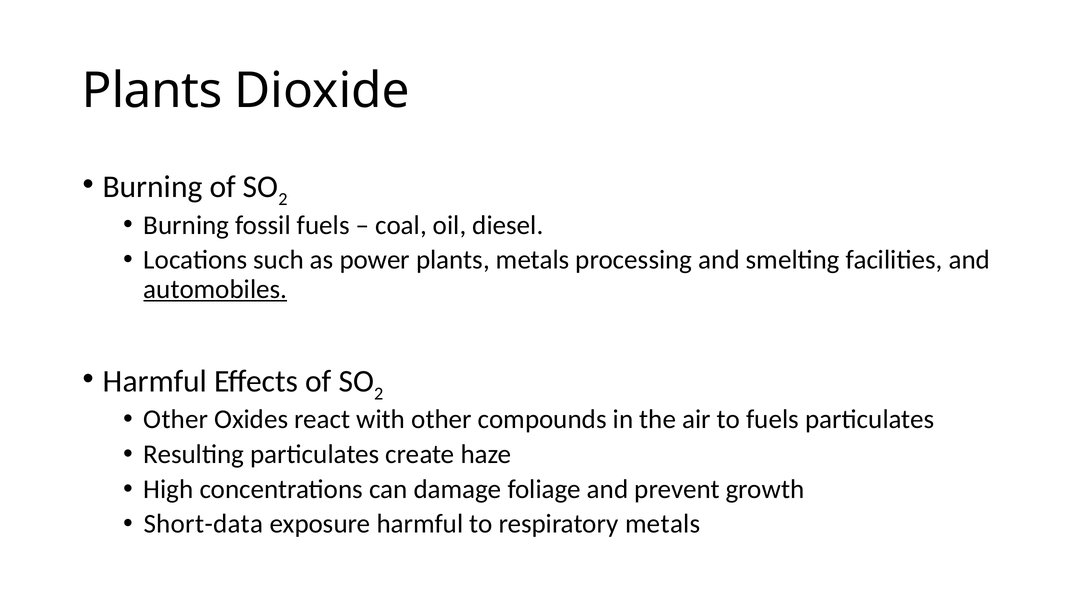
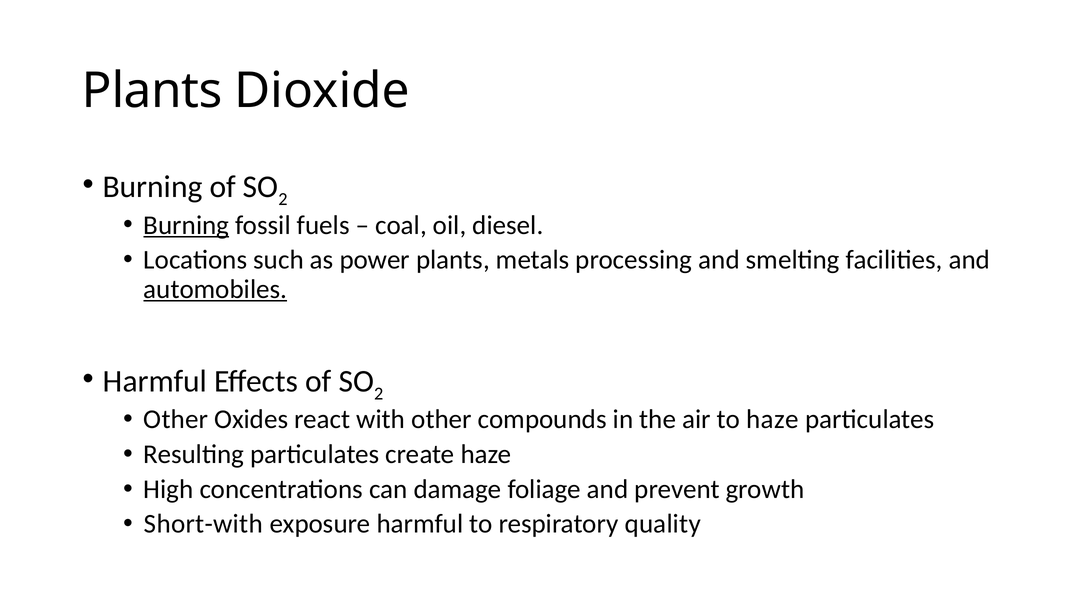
Burning underline: none -> present (186, 225)
to fuels: fuels -> haze (772, 420)
Short-data: Short-data -> Short-with (203, 524)
respiratory metals: metals -> quality (663, 524)
